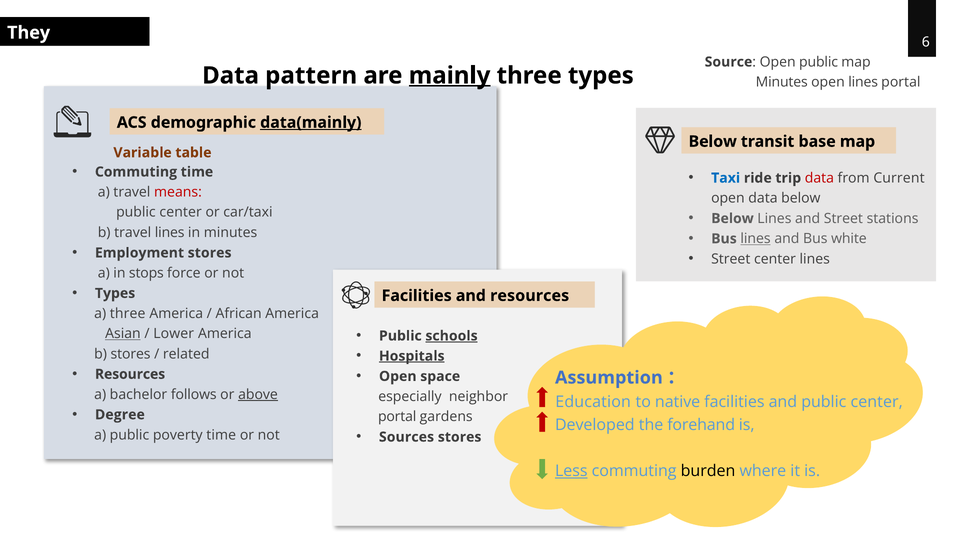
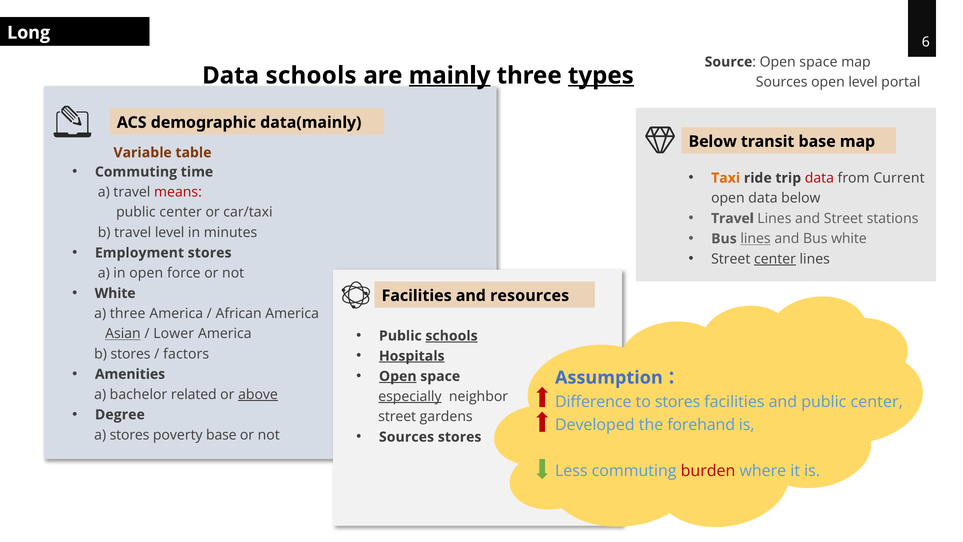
They: They -> Long (29, 33)
Source Open public: public -> space (818, 62)
Data pattern: pattern -> schools (311, 76)
types underline: none -> present (601, 76)
Minutes: Minutes -> Sources (782, 82)
open lines: lines -> level (863, 82)
data(mainly underline: present -> none (311, 122)
Taxi colour: blue -> orange (726, 178)
Below: Below -> Travel (732, 218)
travel lines: lines -> level (170, 232)
center underline: none -> present (775, 259)
in stops: stops -> open (146, 273)
Types: Types -> White (115, 293)
related: related -> factors (186, 354)
Resources: Resources -> Amenities (130, 374)
Open underline: none -> present (398, 376)
follows: follows -> related (194, 394)
especially underline: none -> present (410, 396)
Education: Education -> Difference (593, 402)
to native: native -> stores (678, 402)
portal: portal -> street (397, 417)
a public: public -> stores (130, 435)
poverty time: time -> base (221, 435)
Less underline: present -> none (571, 471)
burden colour: black -> red (708, 471)
